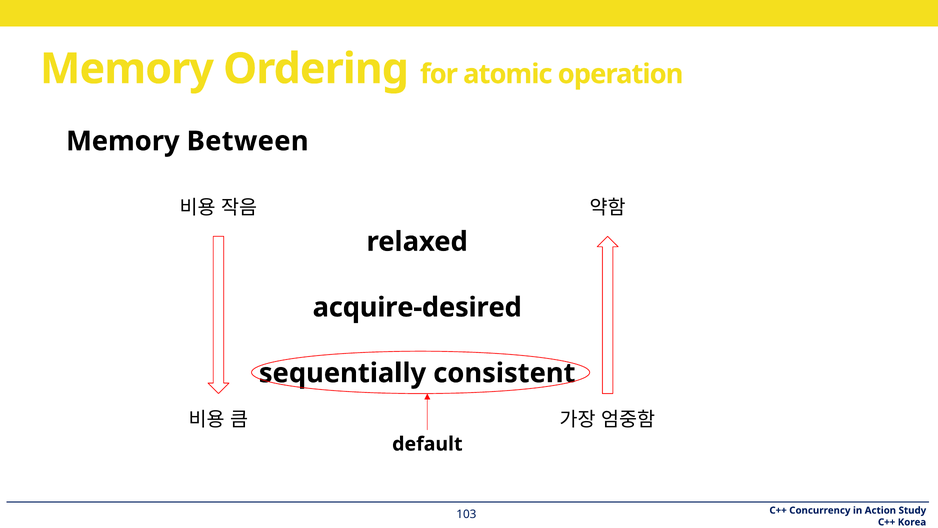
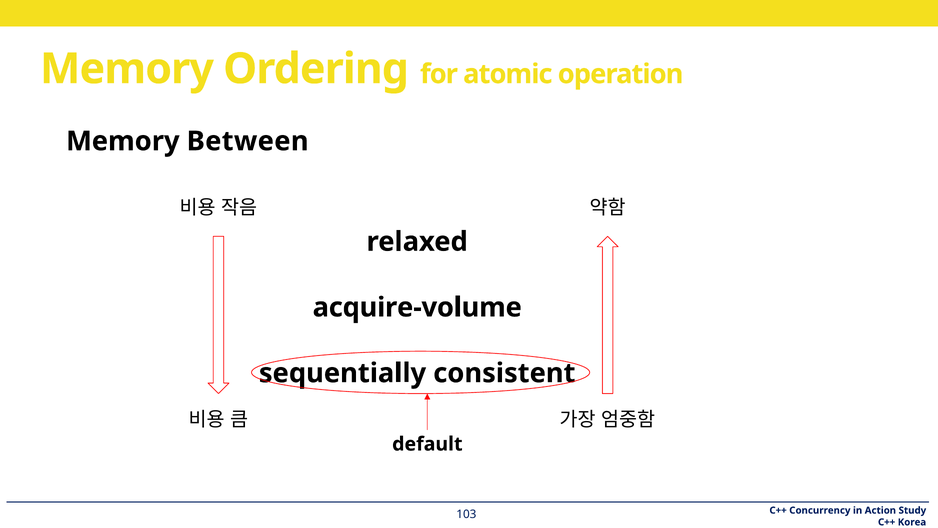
acquire-desired: acquire-desired -> acquire-volume (417, 307)
